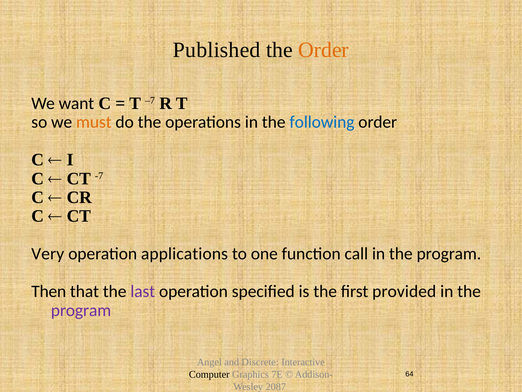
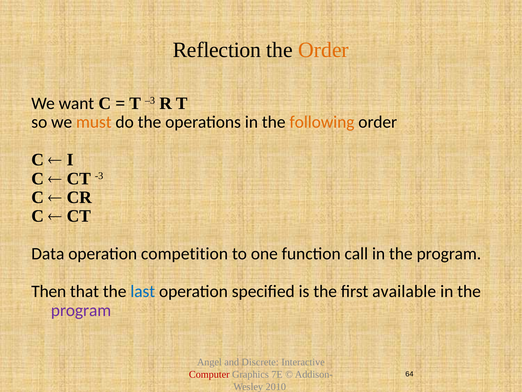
Published: Published -> Reflection (217, 50)
–7: –7 -> –3 (150, 100)
following colour: blue -> orange (322, 122)
-7: -7 -> -3 (99, 176)
Very: Very -> Data (48, 254)
applications: applications -> competition (185, 254)
last colour: purple -> blue (143, 291)
provided: provided -> available (404, 291)
Computer colour: black -> red (209, 374)
2087: 2087 -> 2010 (276, 386)
